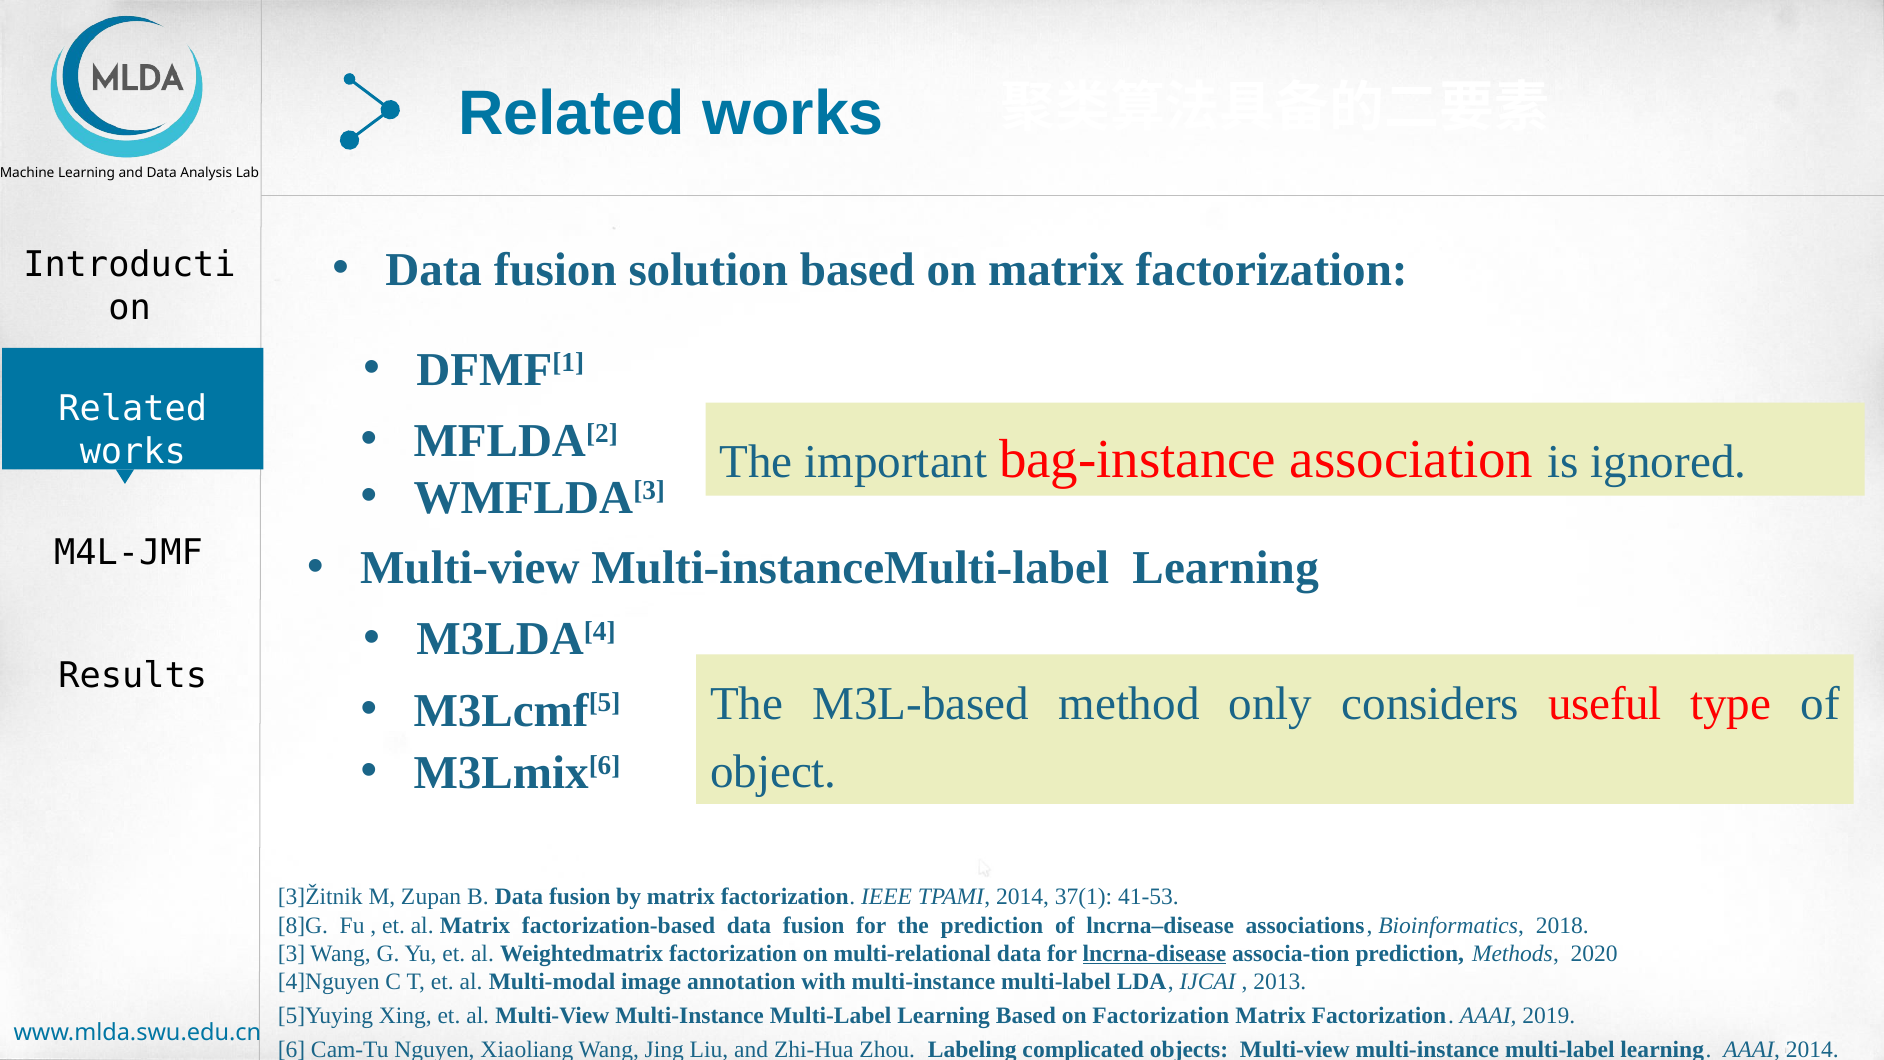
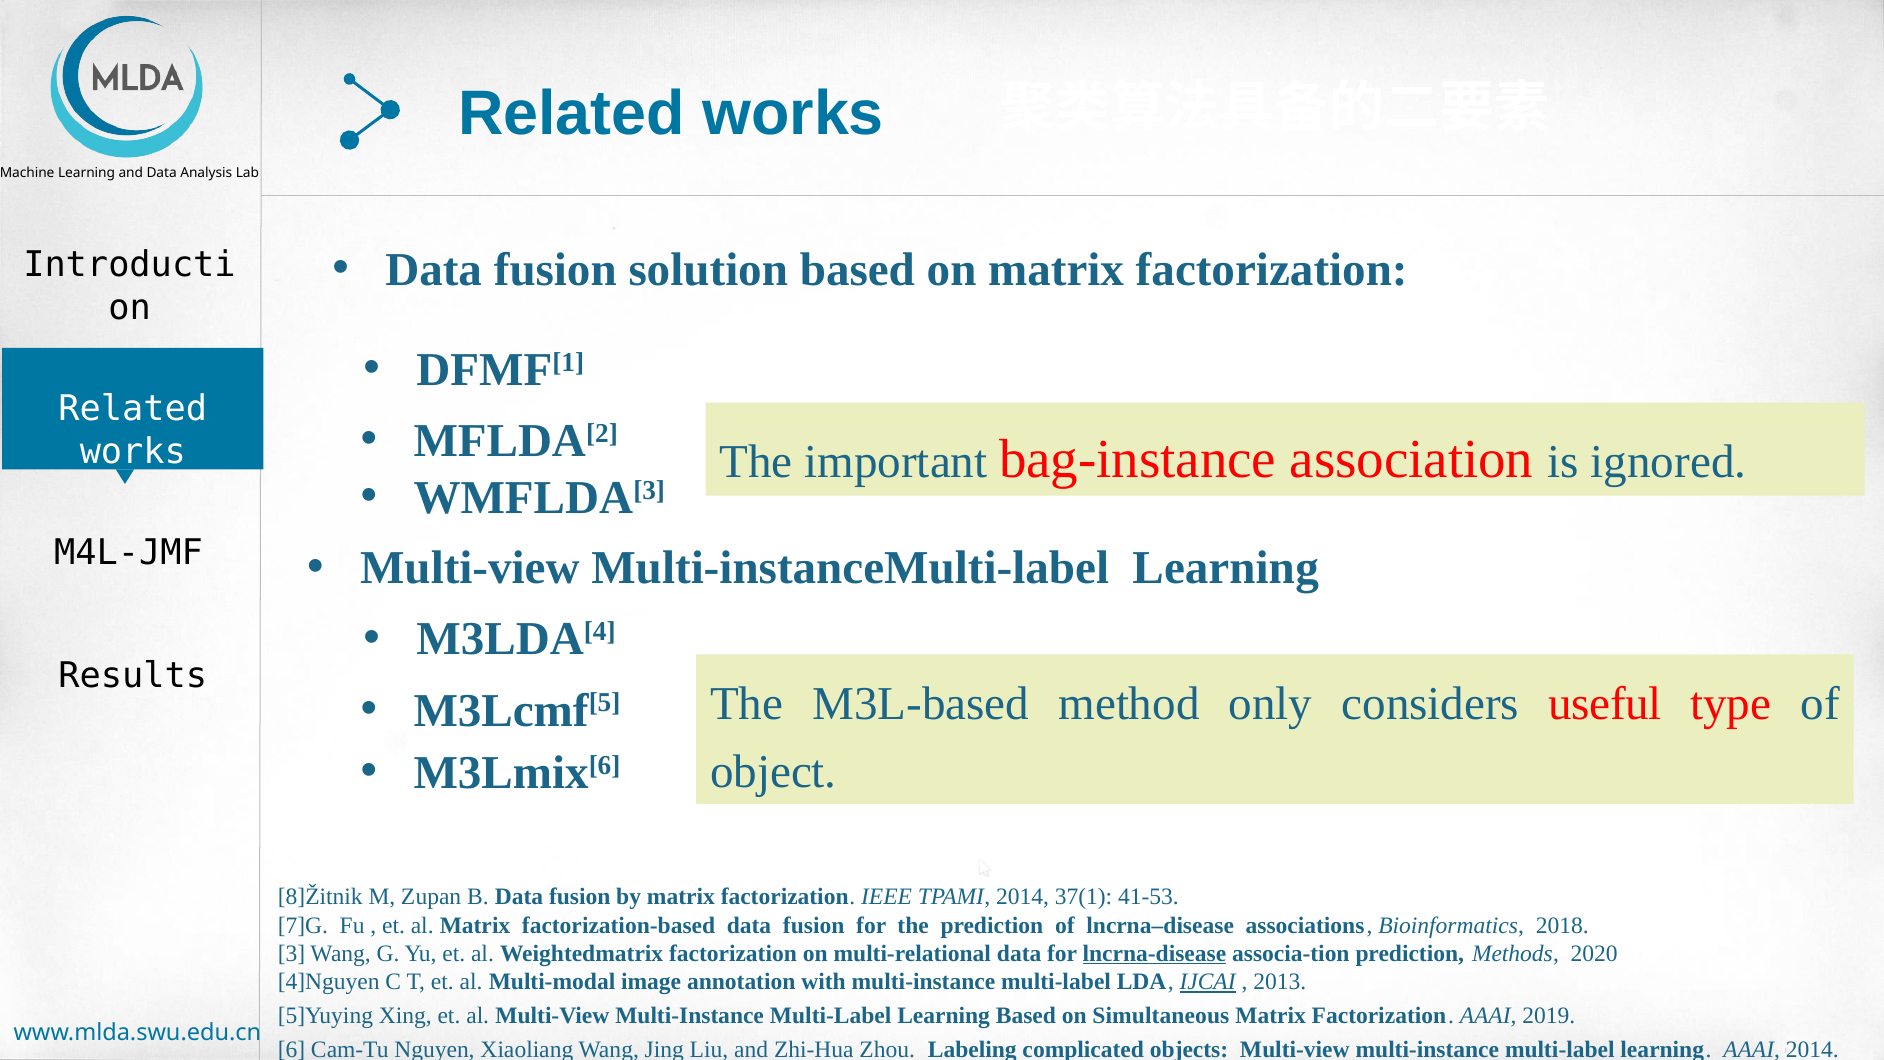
3]Žitnik: 3]Žitnik -> 8]Žitnik (320, 897)
8]G: 8]G -> 7]G (303, 925)
IJCAI underline: none -> present (1208, 982)
on Factorization: Factorization -> Simultaneous (1161, 1015)
